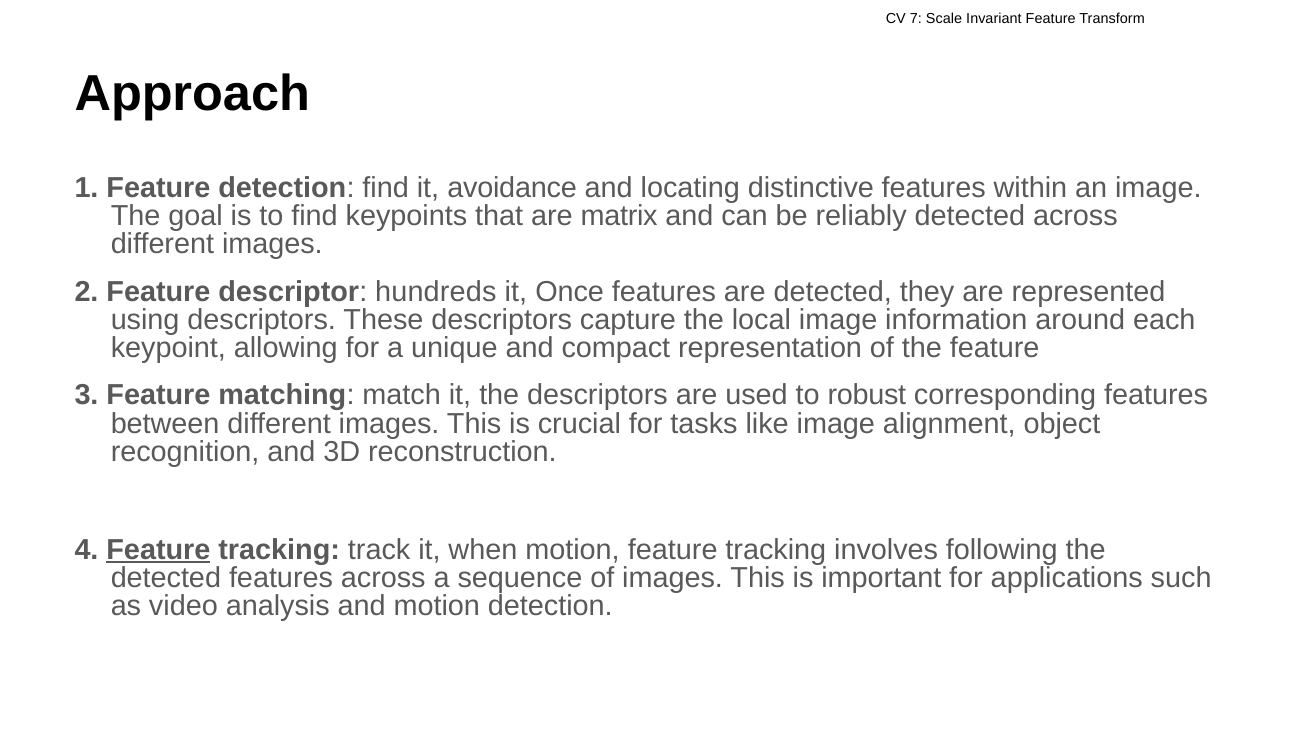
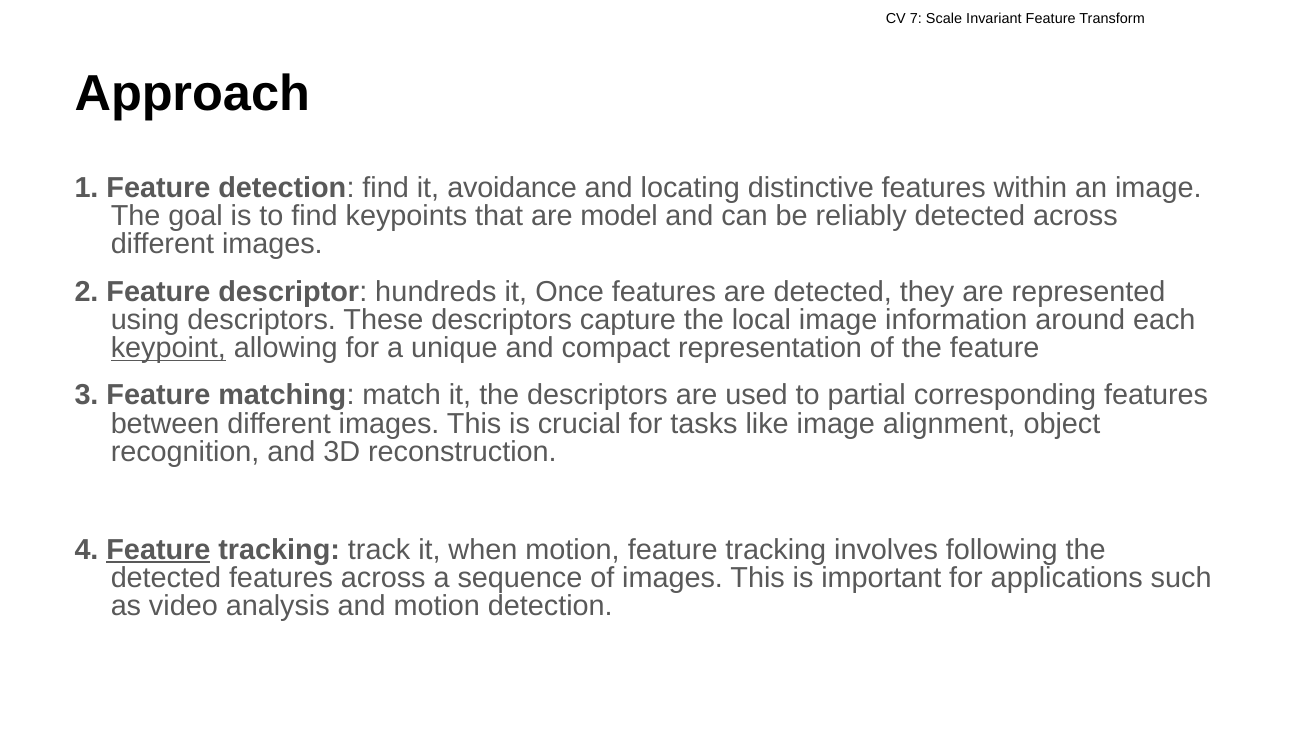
matrix: matrix -> model (619, 216)
keypoint underline: none -> present (168, 348)
robust: robust -> partial (867, 395)
